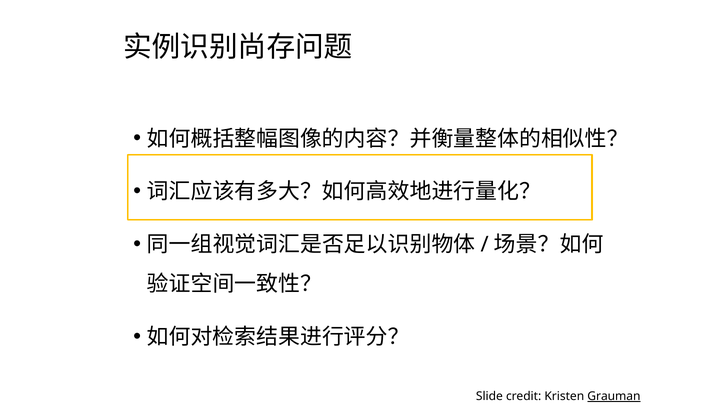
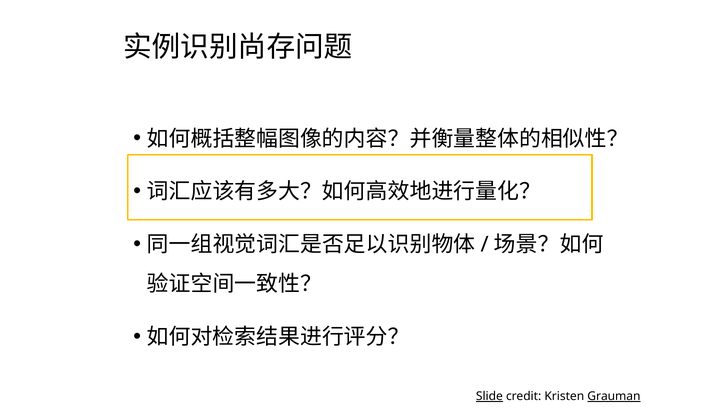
Slide underline: none -> present (489, 397)
